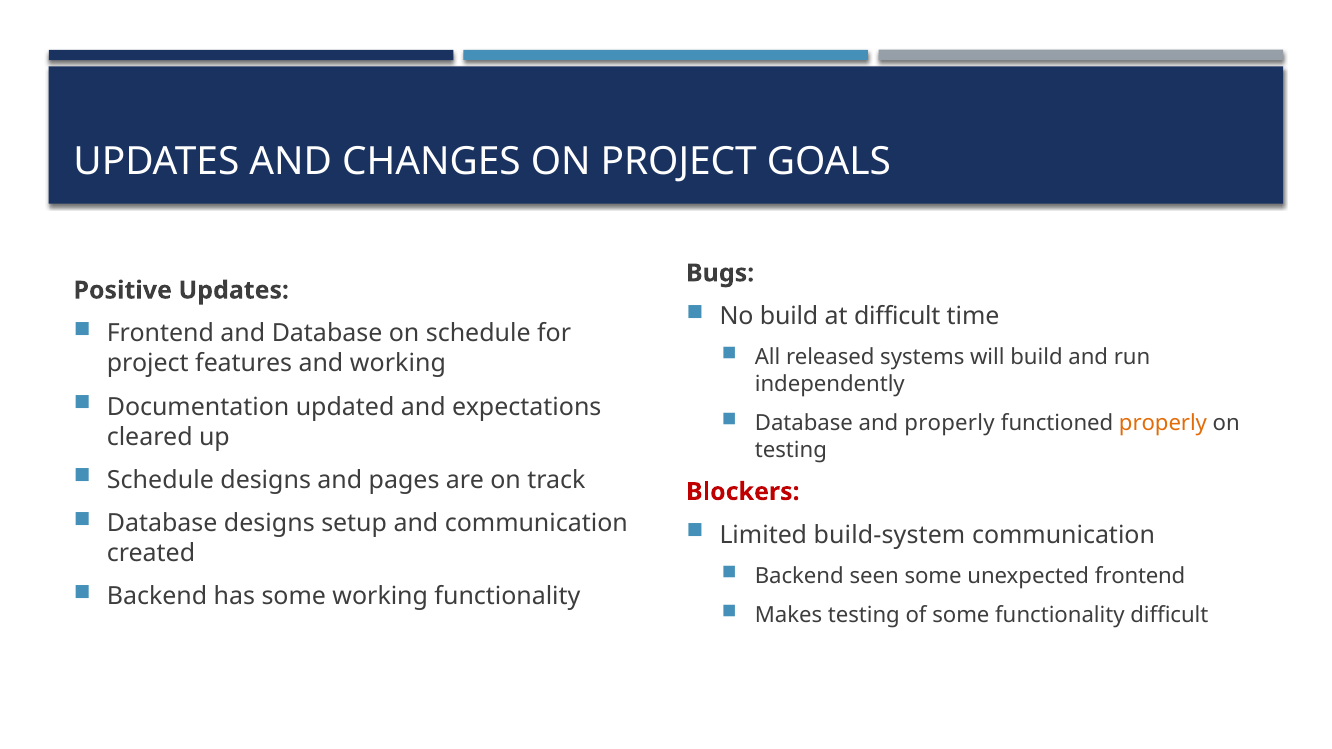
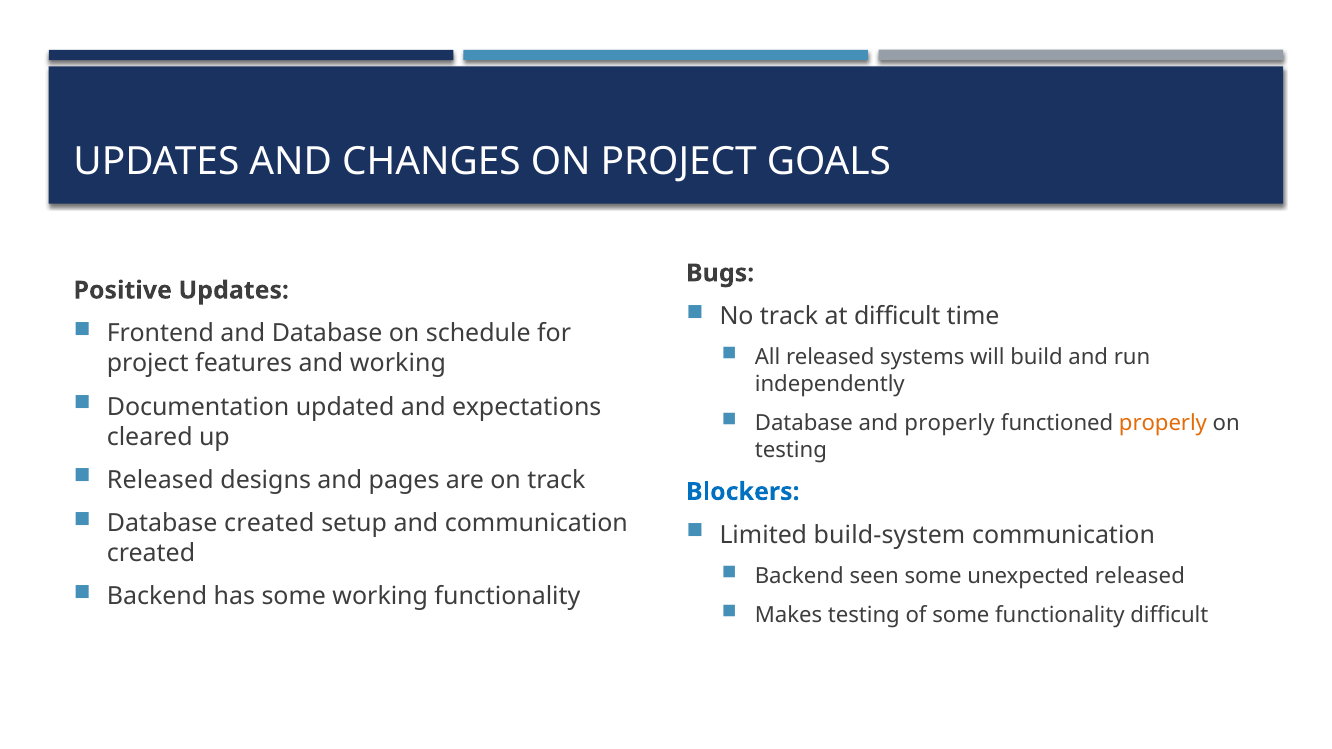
No build: build -> track (789, 317)
Schedule: Schedule -> Released (160, 480)
Blockers colour: red -> blue (743, 492)
Database designs: designs -> created (269, 524)
unexpected frontend: frontend -> released (1140, 576)
